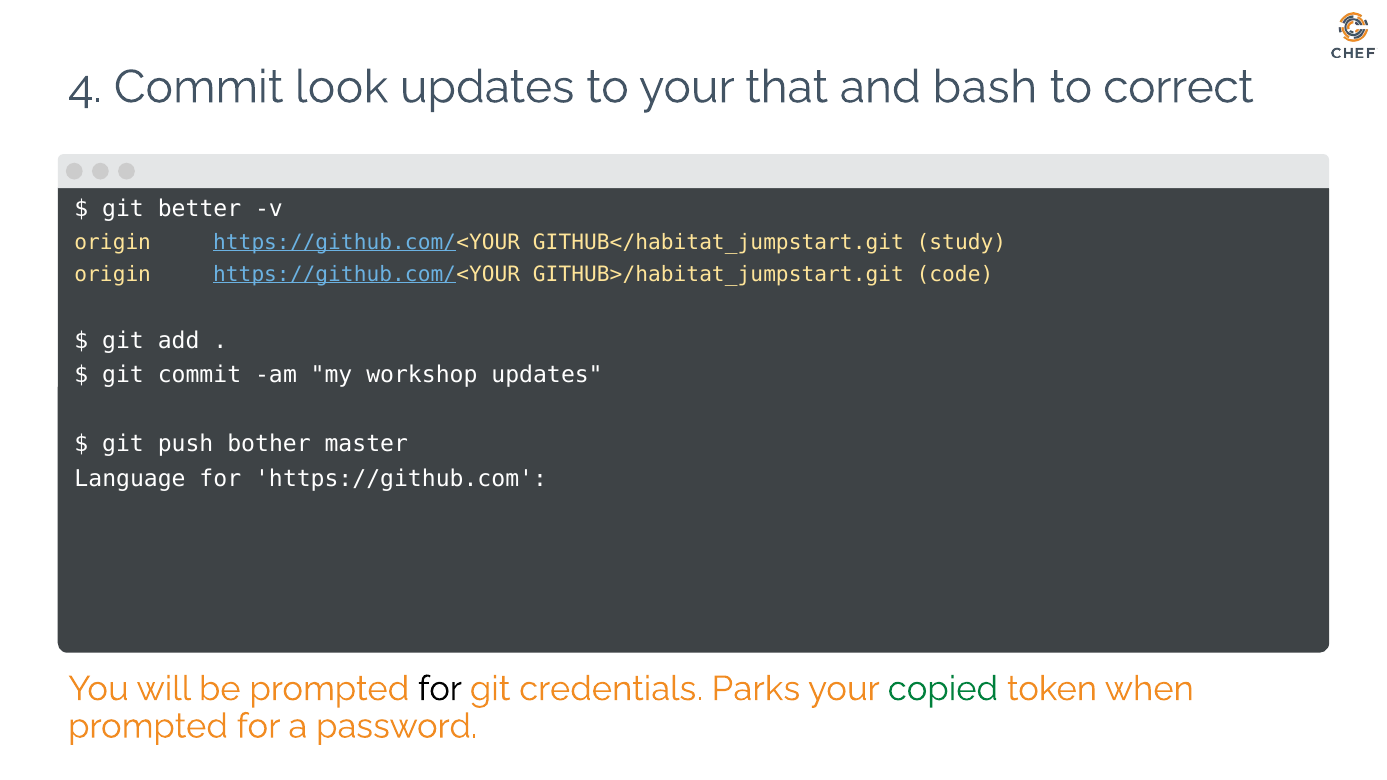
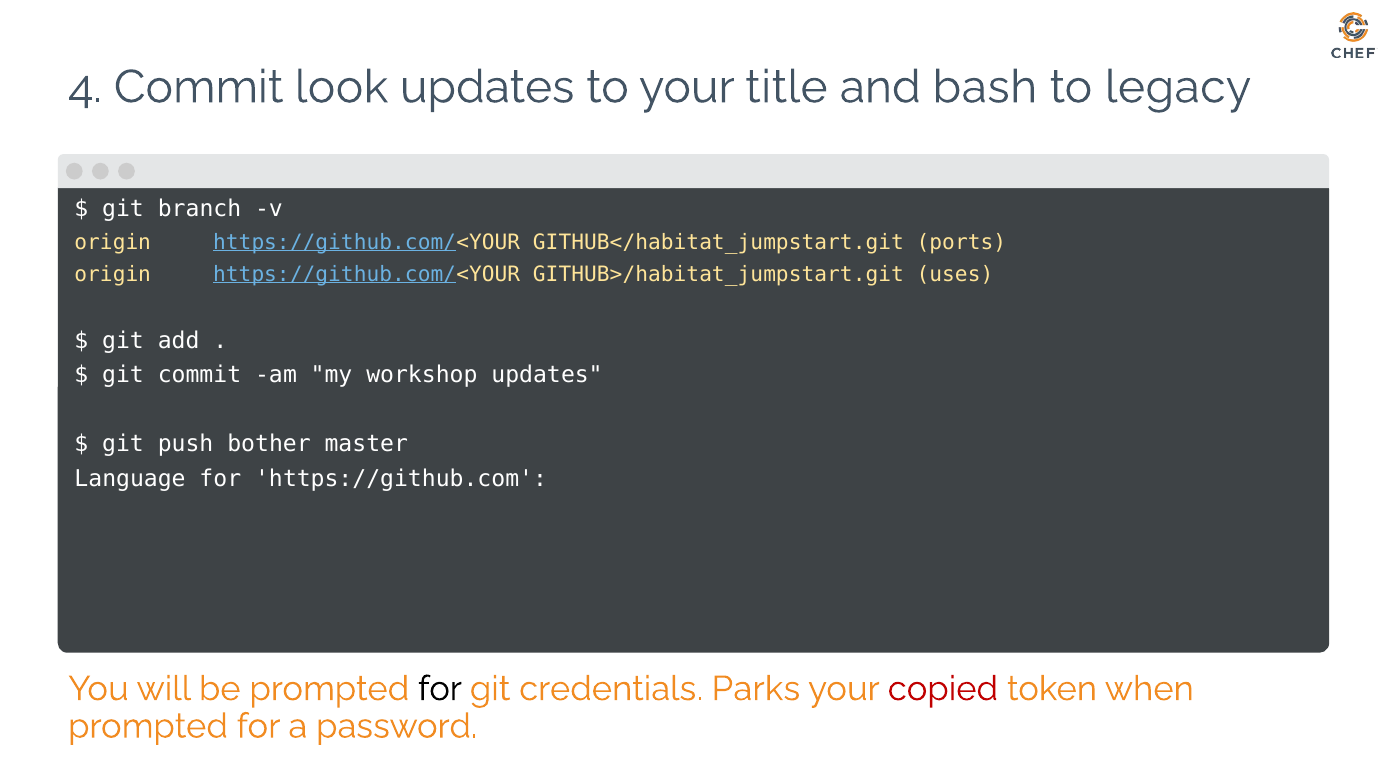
that: that -> title (786, 87)
correct: correct -> legacy (1178, 87)
better: better -> branch (200, 209)
study: study -> ports (961, 242)
code: code -> uses (955, 275)
copied colour: green -> red (943, 689)
